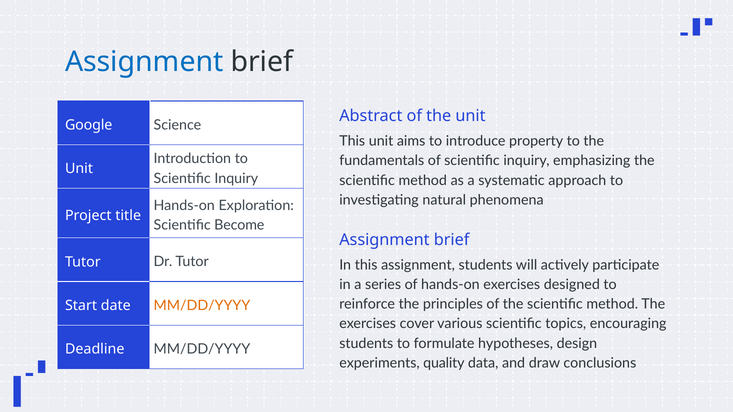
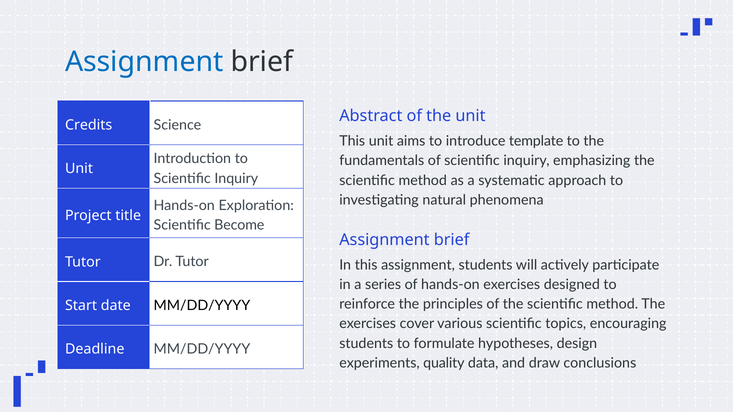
Google: Google -> Credits (89, 125)
property: property -> template (536, 141)
MM/DD/YYYY colour: orange -> black (202, 306)
